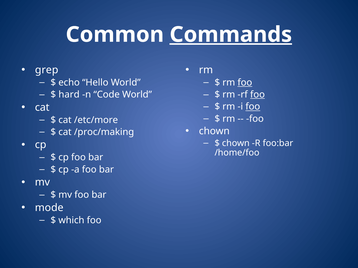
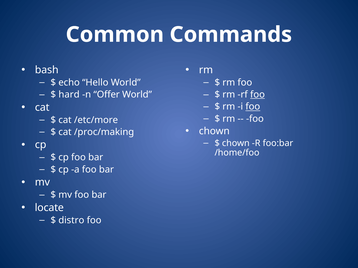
Commands underline: present -> none (231, 35)
grep: grep -> bash (47, 70)
foo underline: present -> none (245, 83)
Code: Code -> Offer (107, 95)
mode: mode -> locate (49, 208)
which: which -> distro (71, 221)
